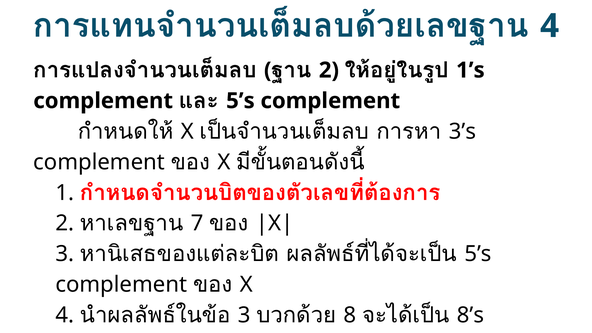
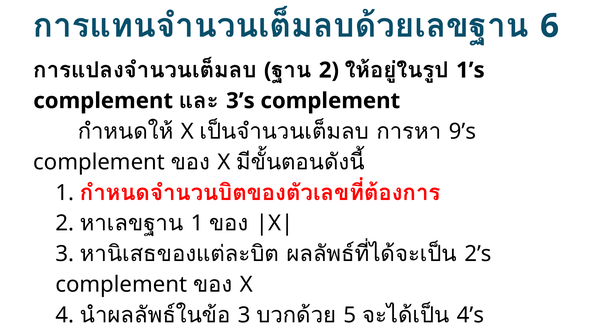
4: 4 -> 6 (550, 26)
5’s: 5’s -> 3’s (240, 101)
3’s: 3’s -> 9’s (462, 131)
7: 7 -> 1 (197, 223)
5’s: 5’s -> 2’s (478, 254)
8: 8 -> 5 (350, 315)
8’s: 8’s -> 4’s (470, 315)
